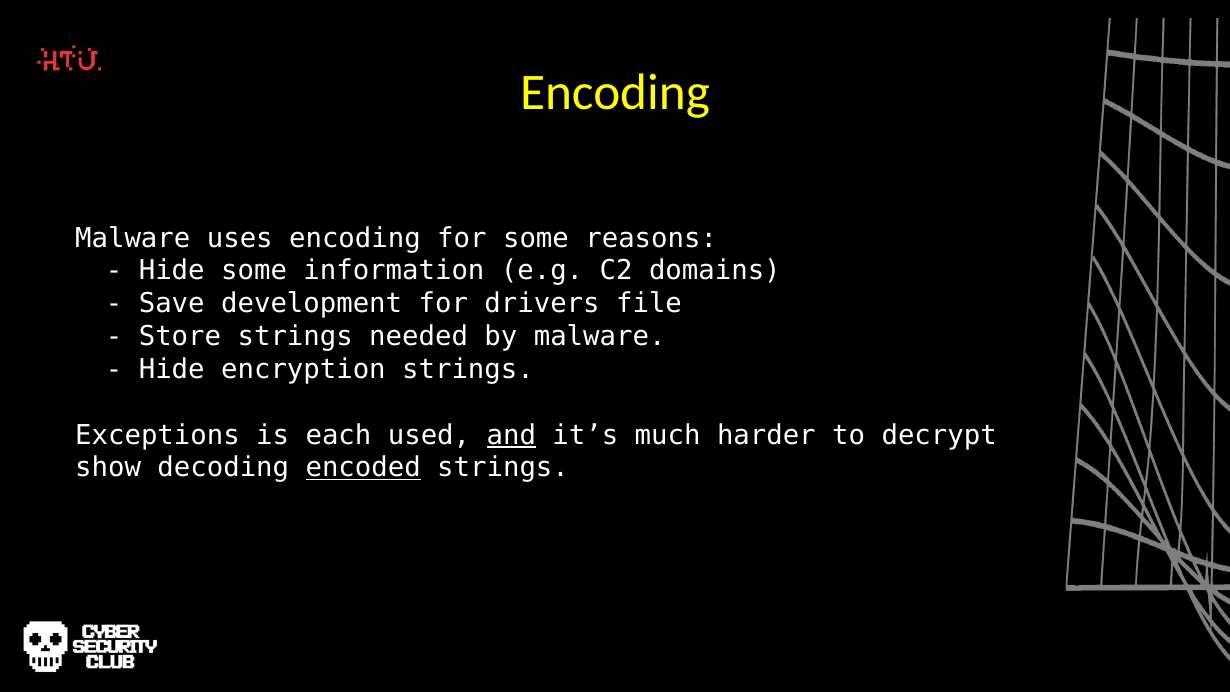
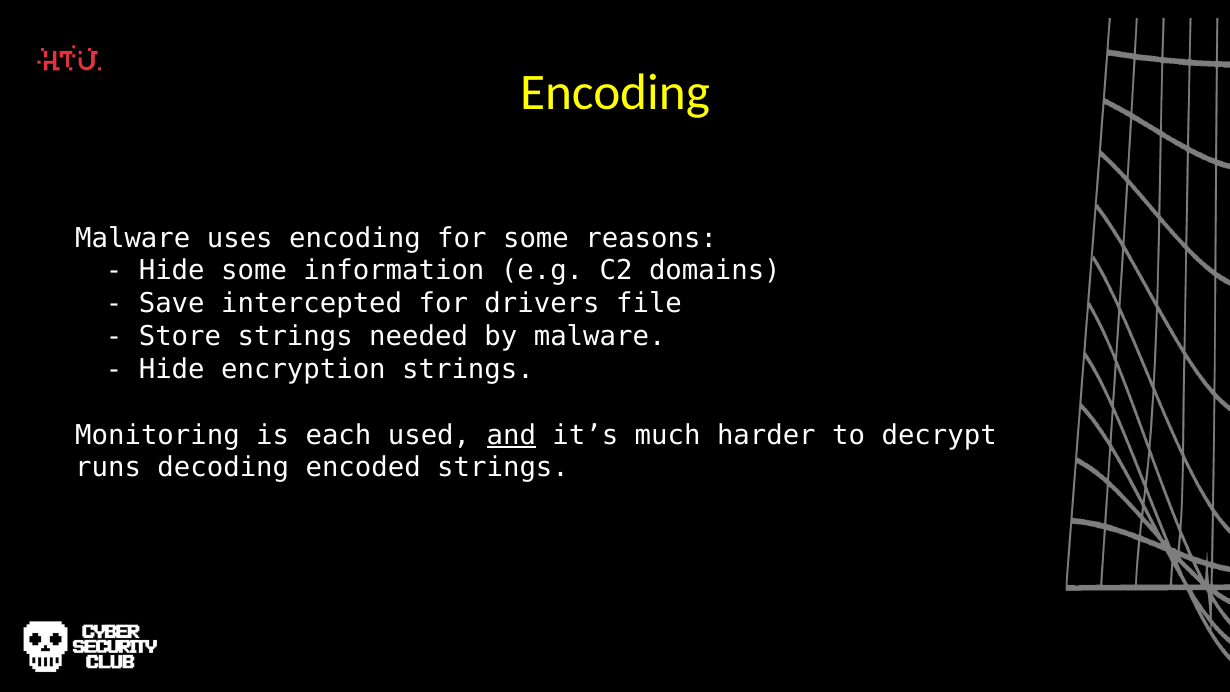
development: development -> intercepted (312, 304)
Exceptions: Exceptions -> Monitoring (157, 435)
show: show -> runs (108, 468)
encoded underline: present -> none (363, 468)
